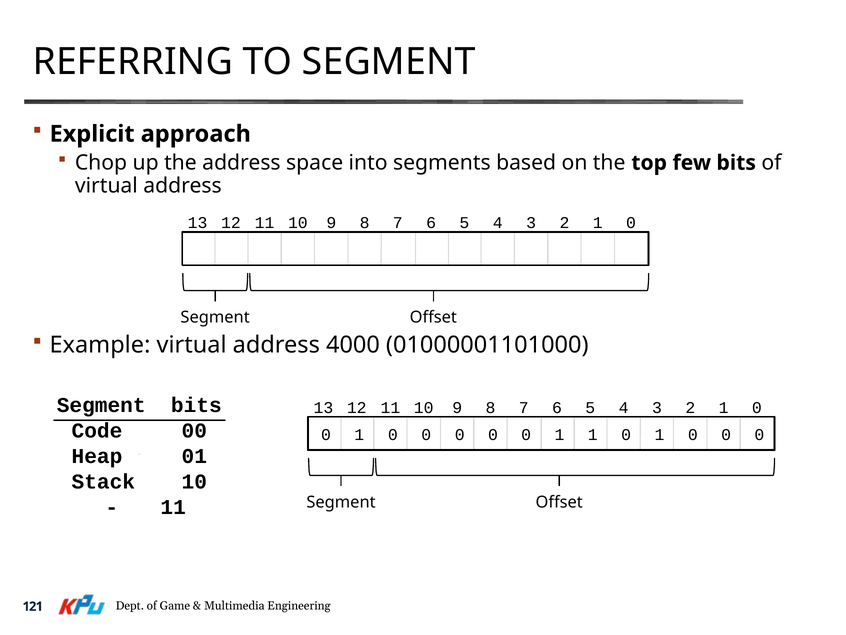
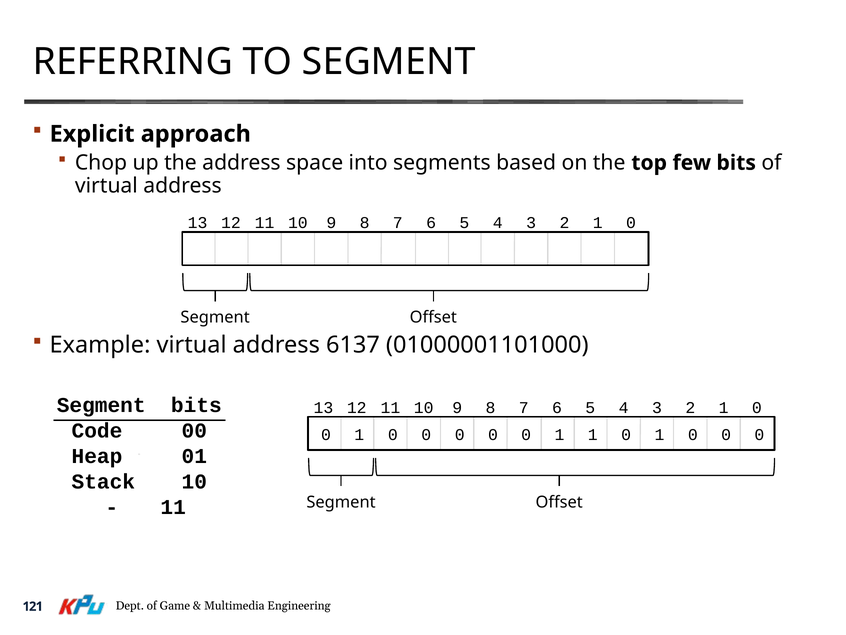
4000: 4000 -> 6137 (353, 344)
